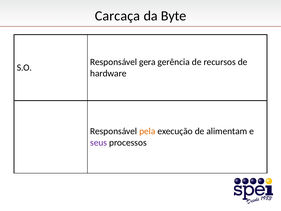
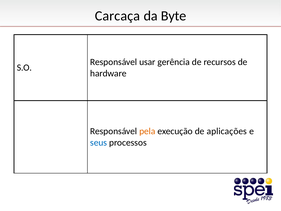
gera: gera -> usar (147, 62)
alimentam: alimentam -> aplicações (227, 131)
seus colour: purple -> blue (99, 142)
